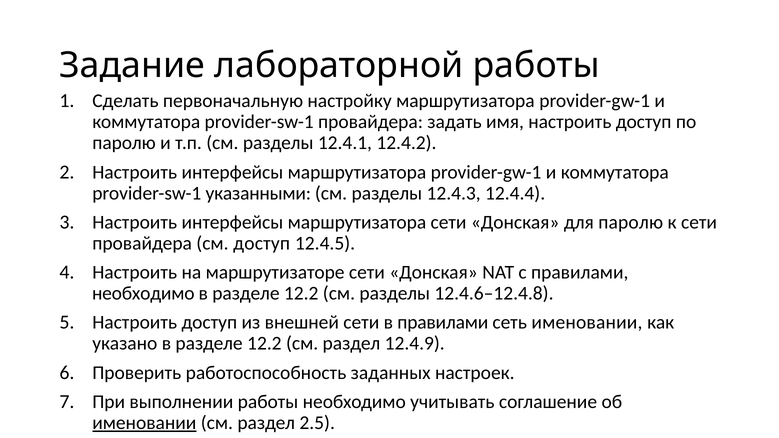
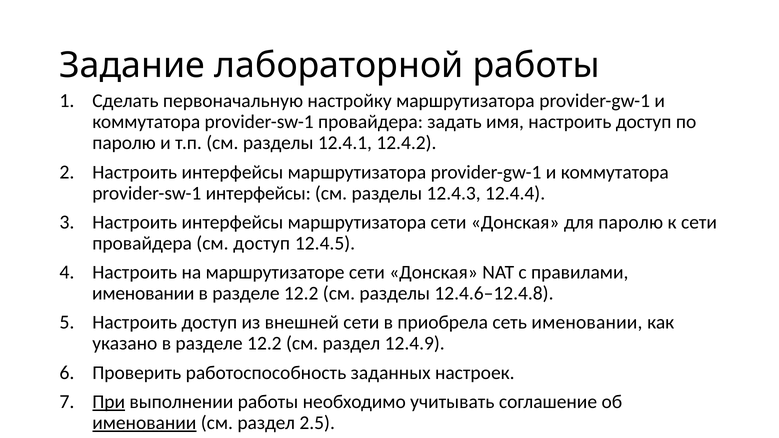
provider-sw-1 указанными: указанными -> интерфейсы (258, 193)
необходимо: необходимо -> именовании (143, 294)
в правилами: правилами -> приобрела (443, 323)
При underline: none -> present (109, 402)
